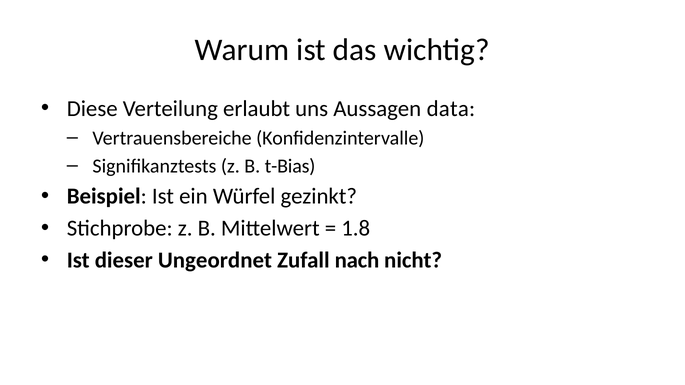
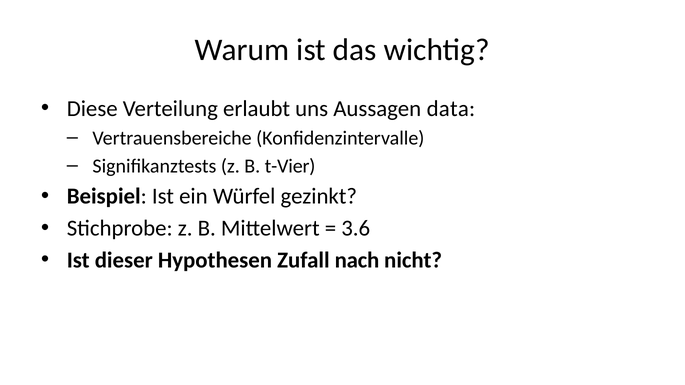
t-Bias: t-Bias -> t-Vier (290, 166)
1.8: 1.8 -> 3.6 (356, 228)
Ungeordnet: Ungeordnet -> Hypothesen (215, 260)
